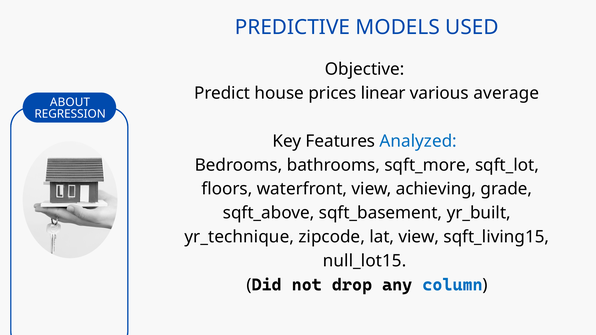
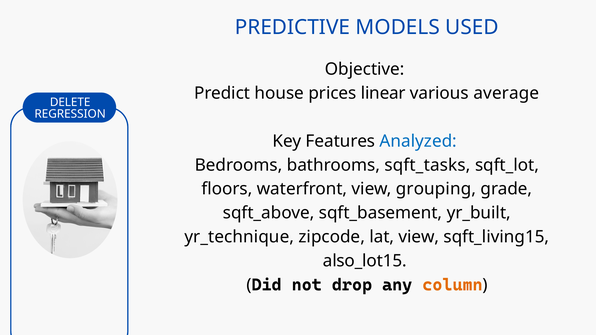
ABOUT: ABOUT -> DELETE (70, 102)
sqft_more: sqft_more -> sqft_tasks (427, 165)
achieving: achieving -> grouping (436, 189)
null_lot15: null_lot15 -> also_lot15 (365, 261)
column colour: blue -> orange (452, 285)
